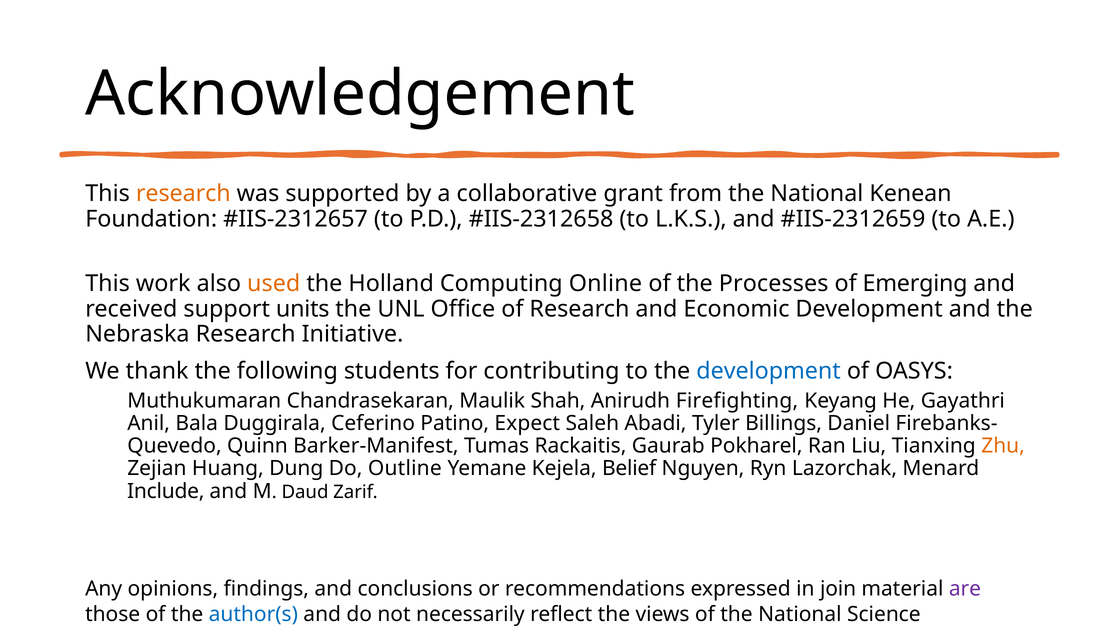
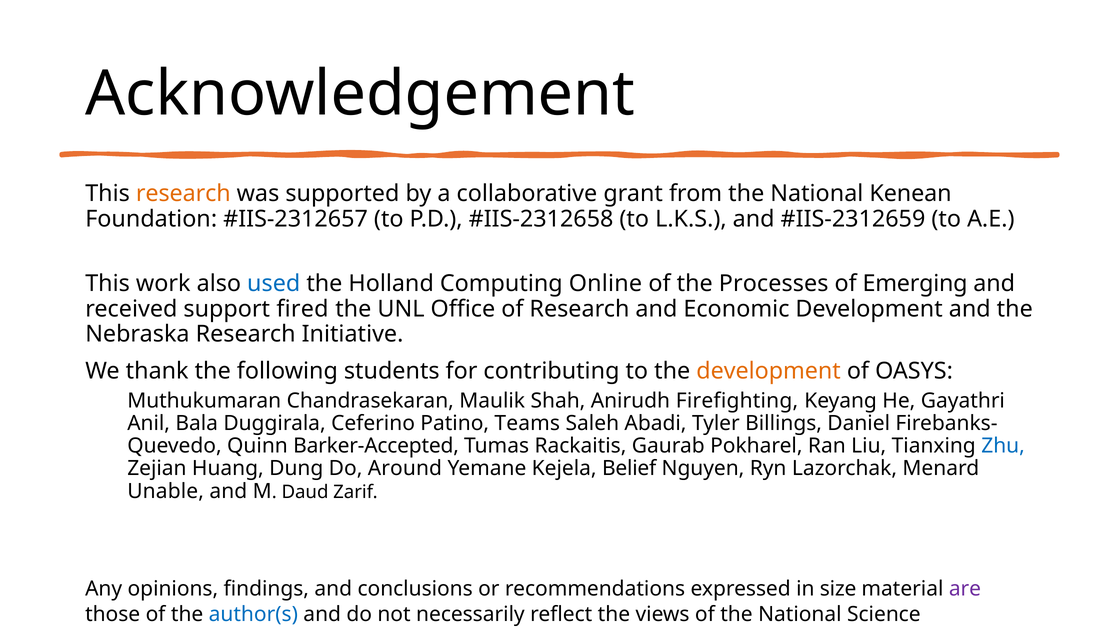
used colour: orange -> blue (274, 284)
units: units -> fired (303, 309)
development colour: blue -> orange (769, 371)
Expect: Expect -> Teams (527, 424)
Barker-Manifest: Barker-Manifest -> Barker-Accepted (376, 446)
Zhu colour: orange -> blue (1003, 446)
Outline: Outline -> Around (405, 469)
Include: Include -> Unable (166, 492)
join: join -> size (838, 589)
